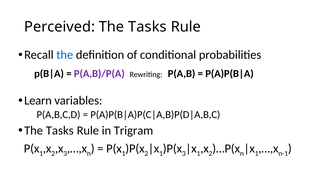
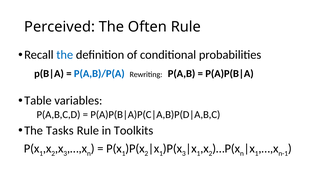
Tasks: Tasks -> Often (147, 27)
P(A,B)/P(A colour: purple -> blue (99, 73)
Learn: Learn -> Table (38, 101)
Trigram: Trigram -> Toolkits (134, 130)
